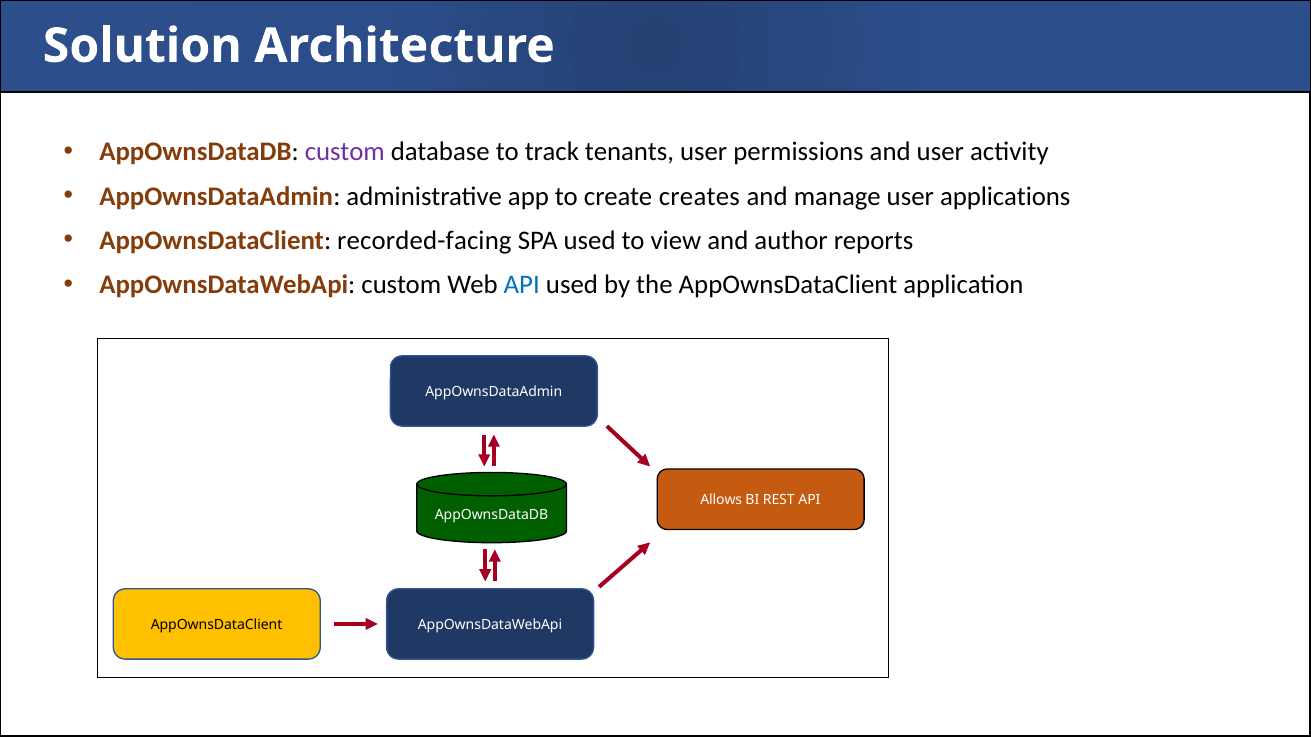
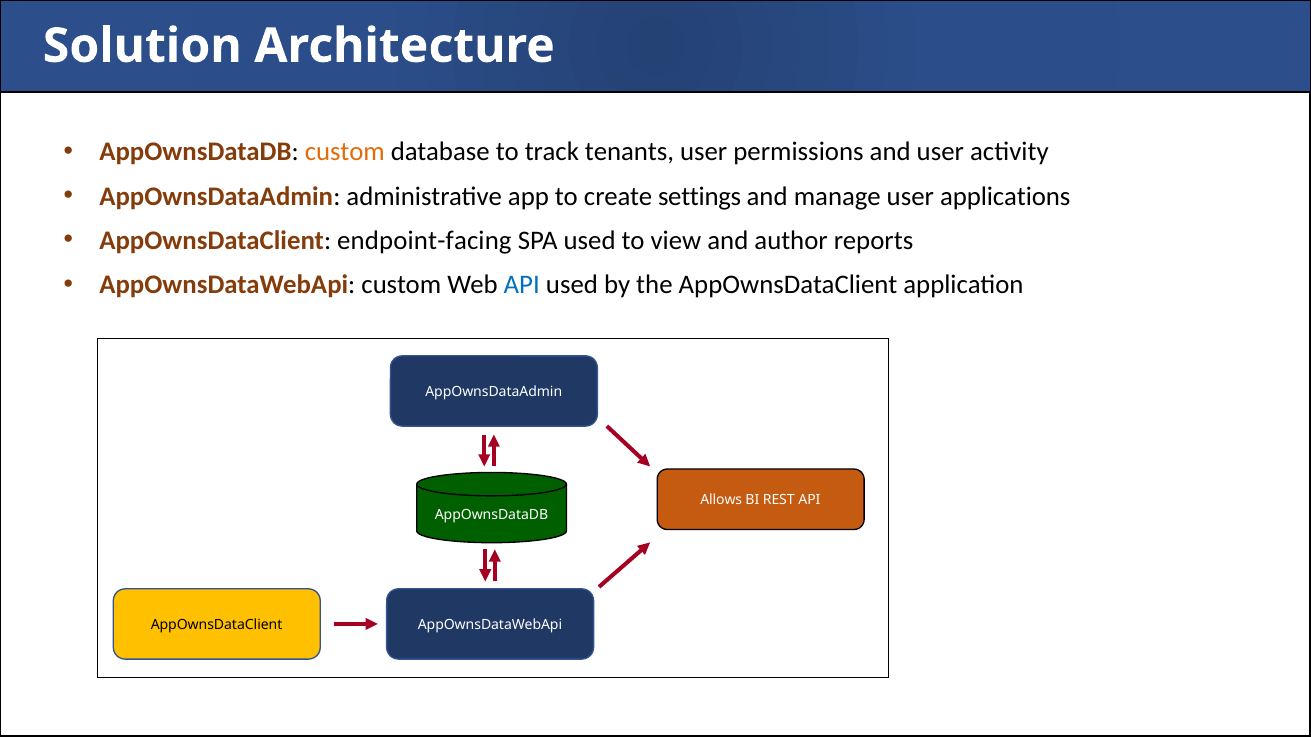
custom colour: purple -> orange (345, 152)
creates: creates -> settings (700, 196)
recorded-facing: recorded-facing -> endpoint-facing (424, 241)
